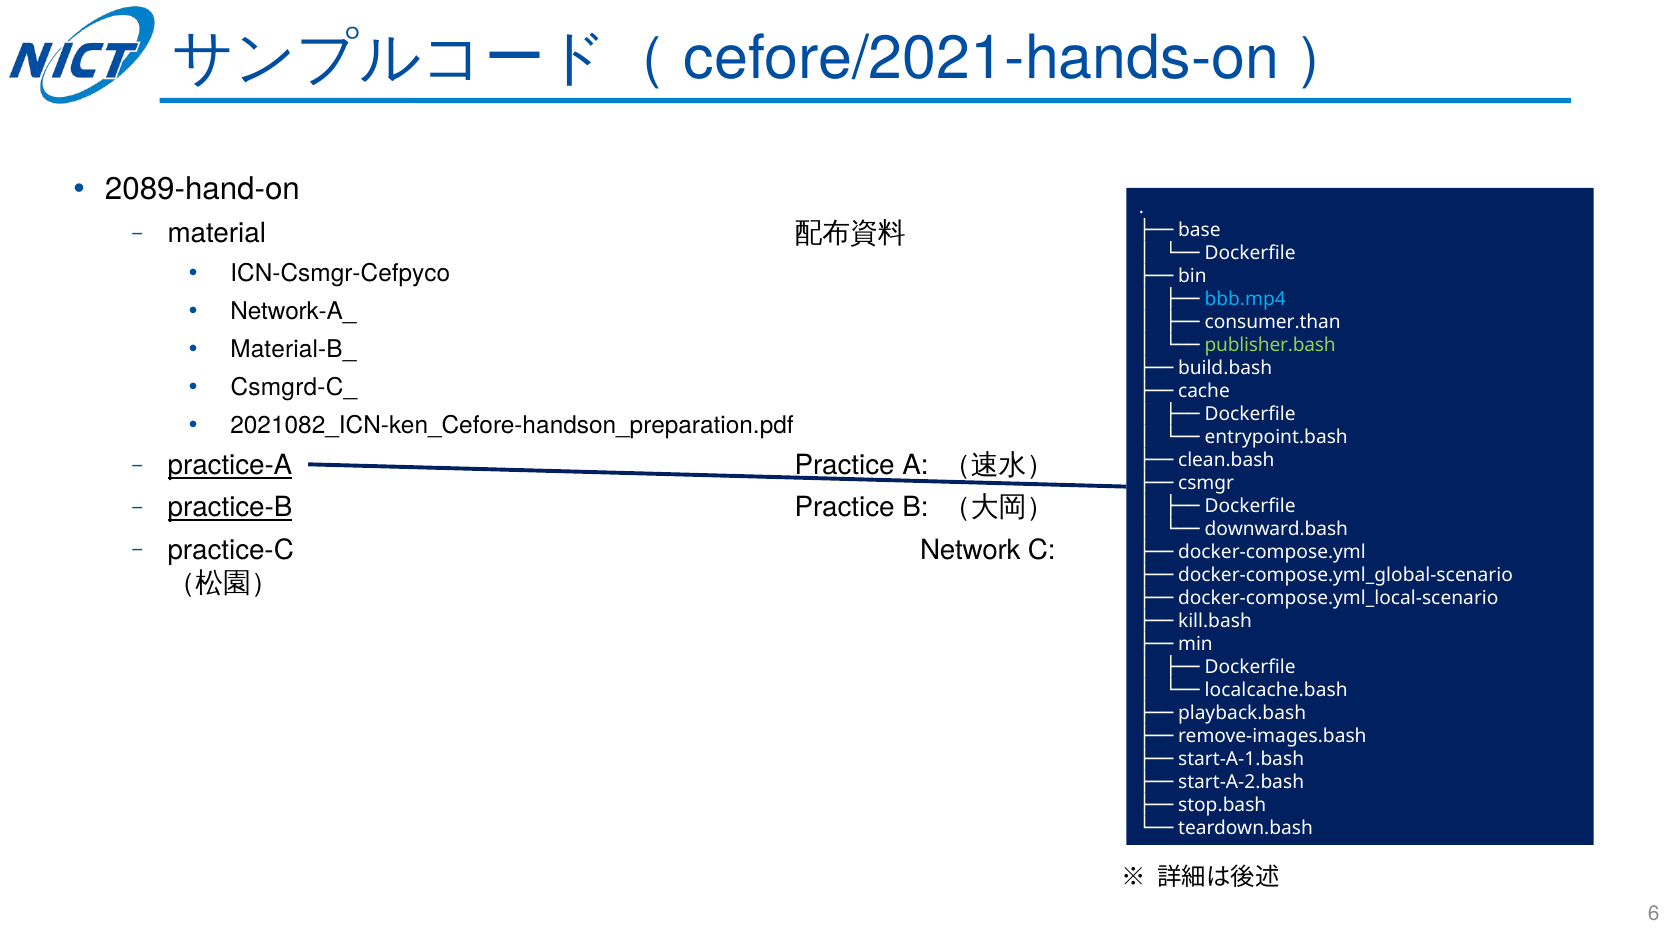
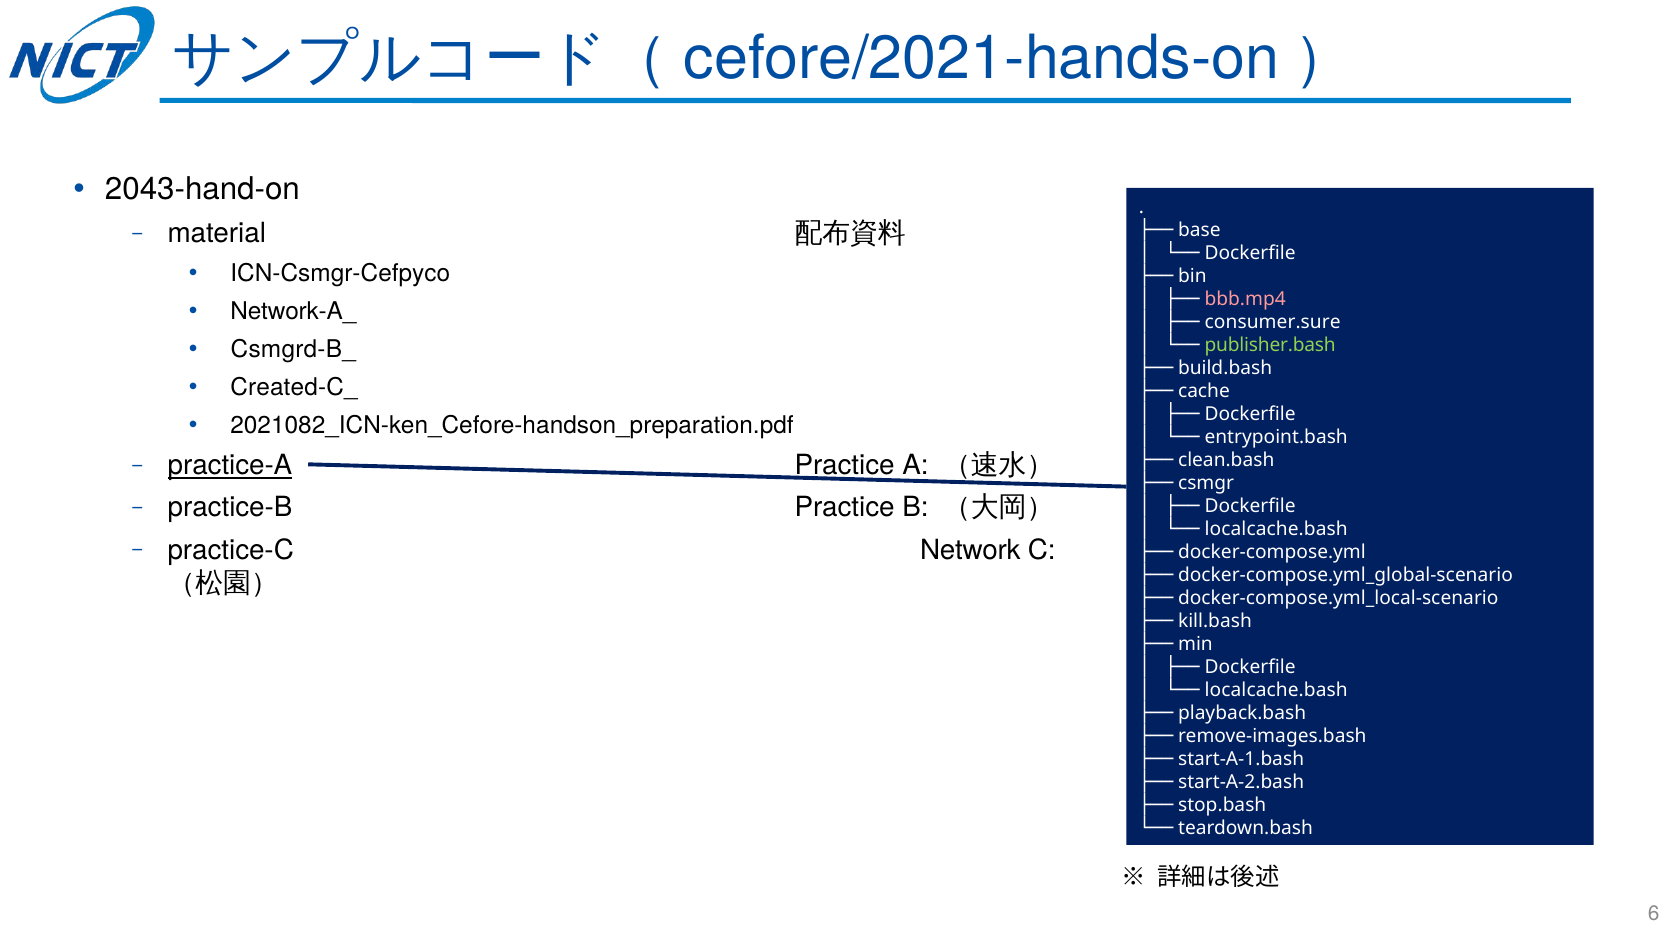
2089-hand-on: 2089-hand-on -> 2043-hand-on (202, 189)
bbb.mp4 colour: light blue -> pink (1245, 299)
consumer.than: consumer.than -> consumer.sure (1273, 322)
Material-B_: Material-B_ -> Csmgrd-B_ (293, 349)
Csmgrd-C_: Csmgrd-C_ -> Created-C_ (294, 387)
practice-B underline: present -> none (230, 508)
downward.bash: downward.bash -> localcache.bash (1276, 529)
